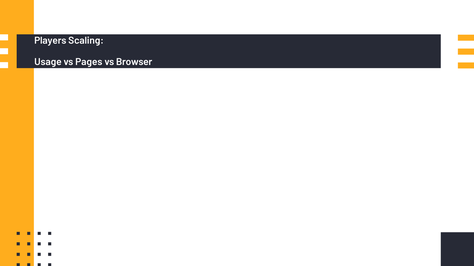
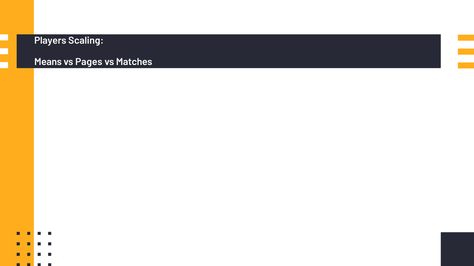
Usage: Usage -> Means (48, 62)
Browser: Browser -> Matches (134, 62)
